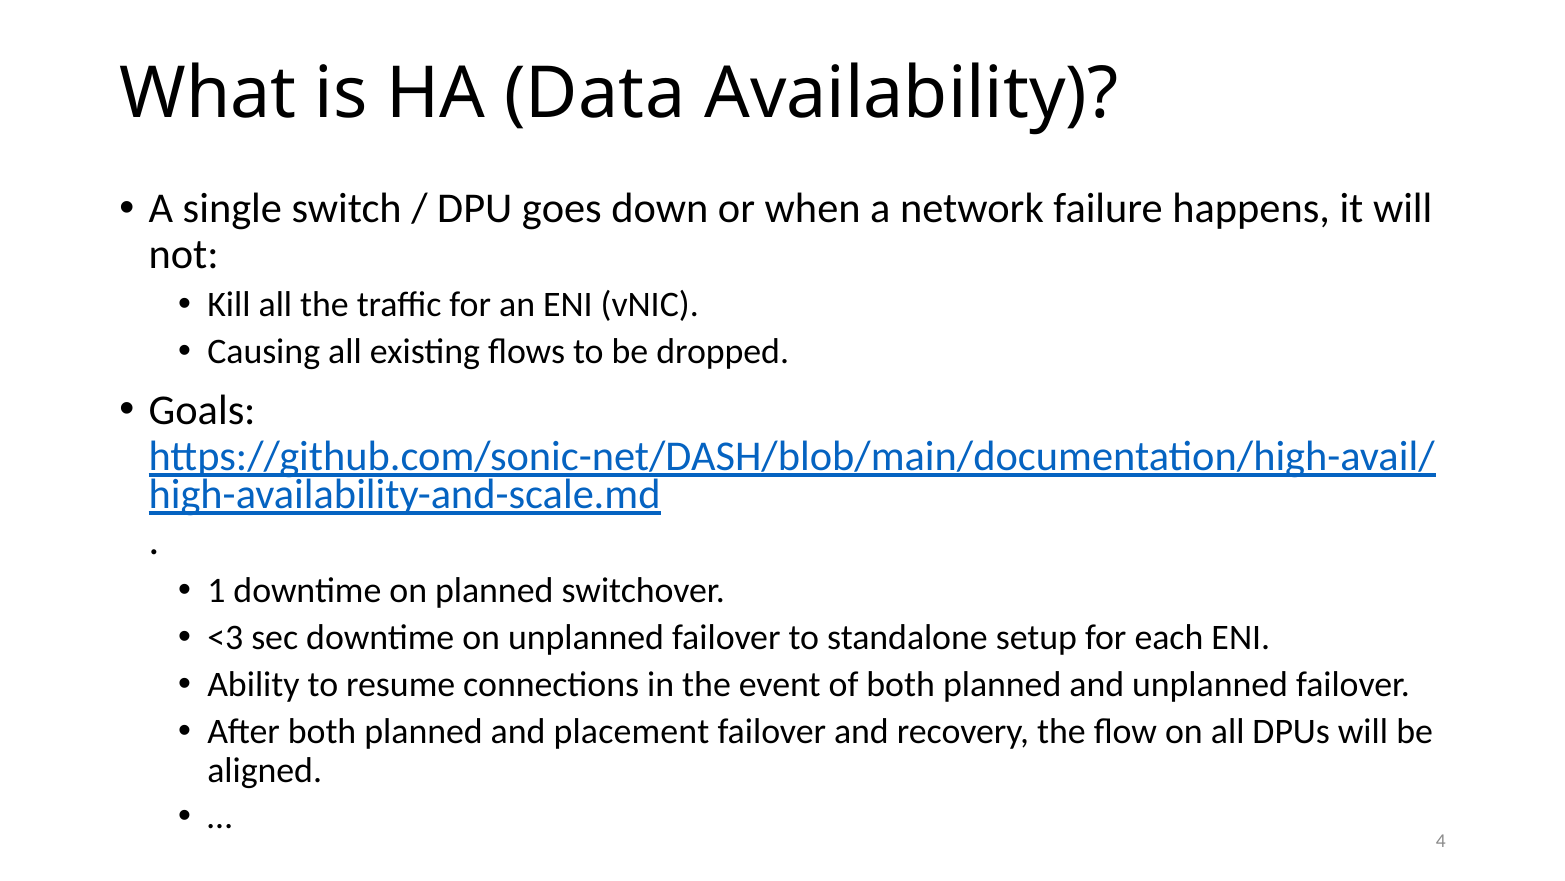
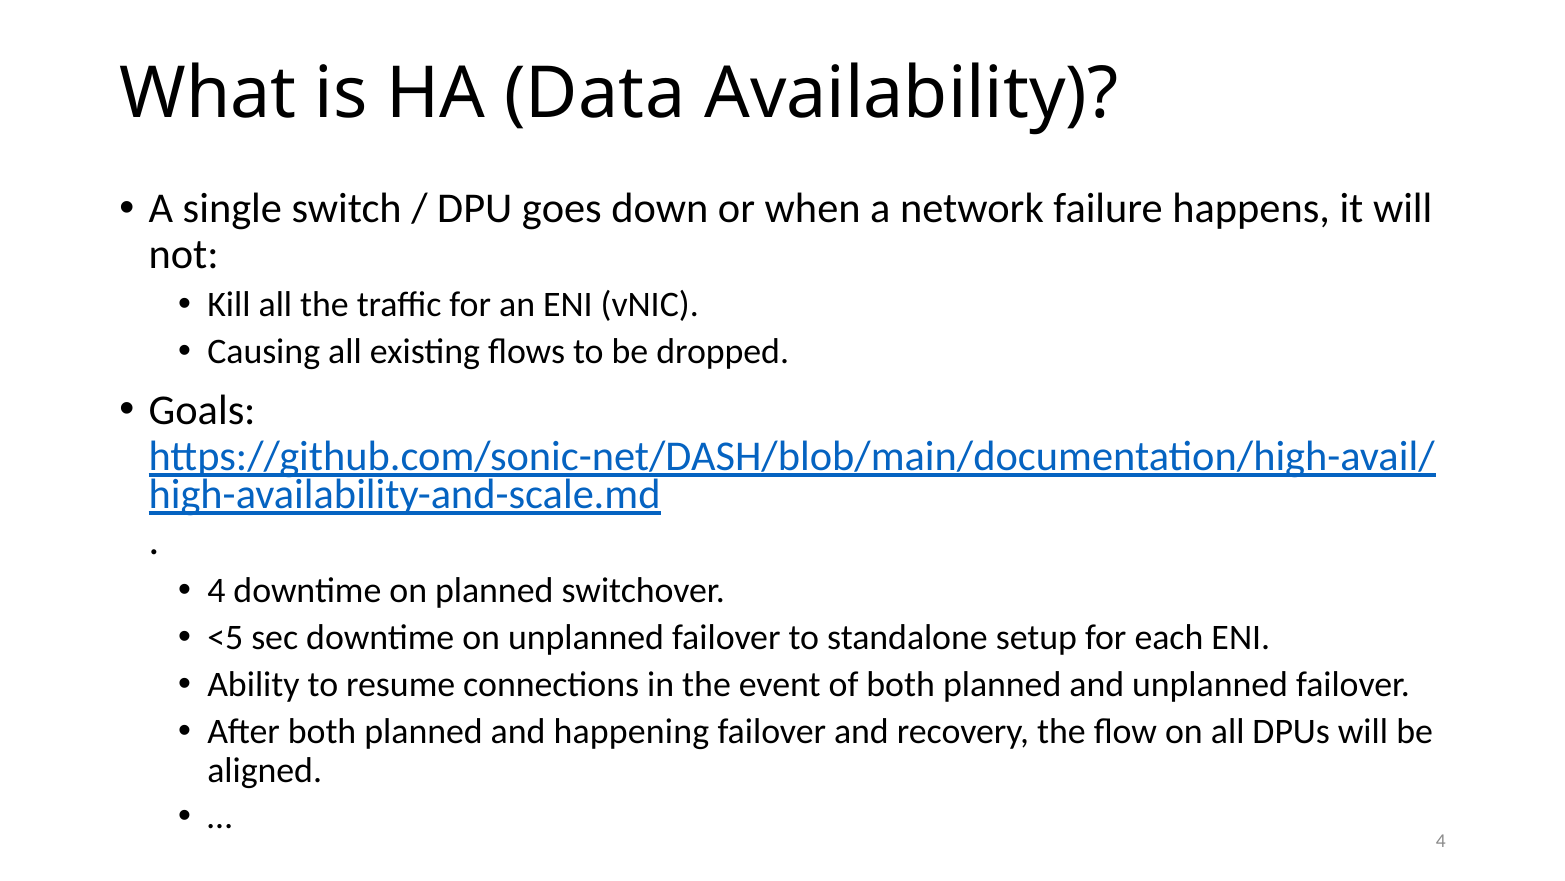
1: 1 -> 4 (216, 590)
<3: <3 -> <5 (225, 637)
placement: placement -> happening (631, 731)
